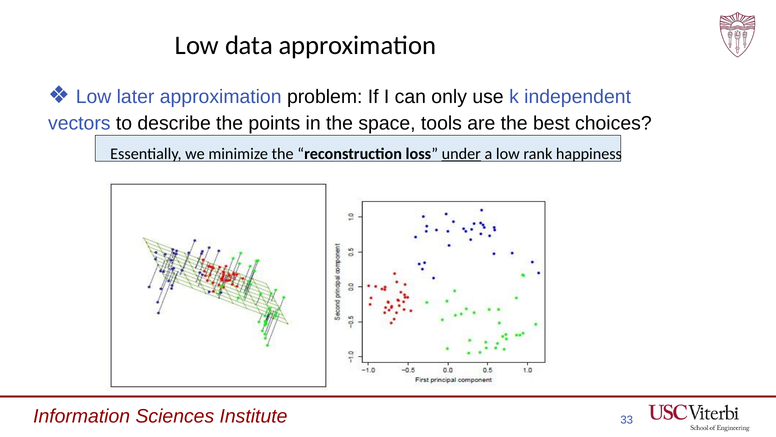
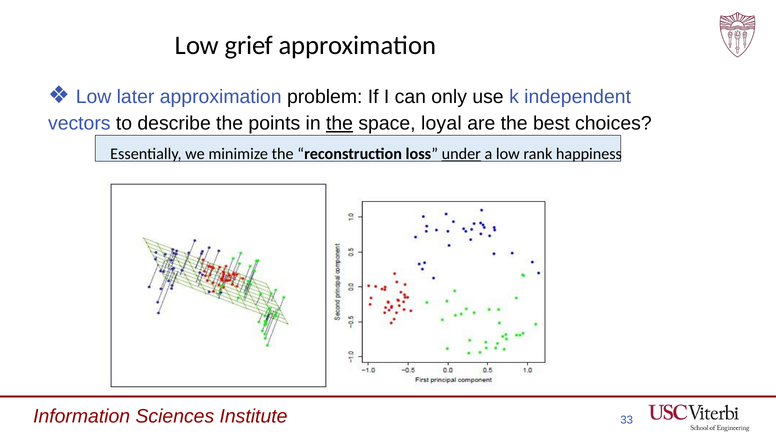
data: data -> grief (249, 45)
the underline: none -> present (340, 123)
tools: tools -> loyal (441, 123)
